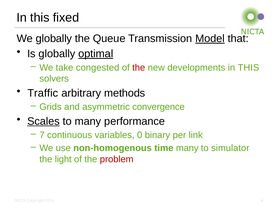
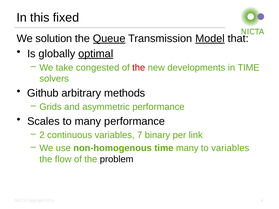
We globally: globally -> solution (54, 39)
Queue underline: none -> present (109, 39)
developments in THIS: THIS -> TIME (249, 68)
Traffic: Traffic -> Github (43, 93)
asymmetric convergence: convergence -> performance (158, 107)
Scales underline: present -> none (43, 121)
7: 7 -> 2 (42, 135)
0: 0 -> 7 (140, 135)
to simulator: simulator -> variables (230, 148)
light: light -> flow (63, 159)
problem colour: red -> black (117, 159)
